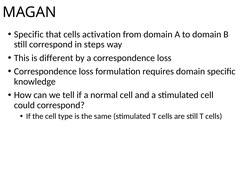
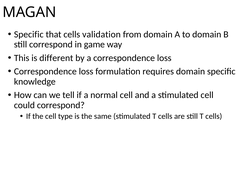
activation: activation -> validation (101, 34)
steps: steps -> game (94, 45)
